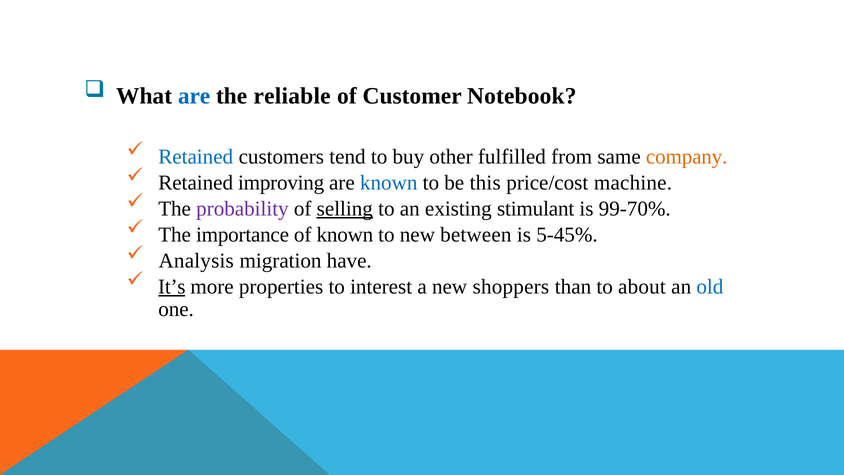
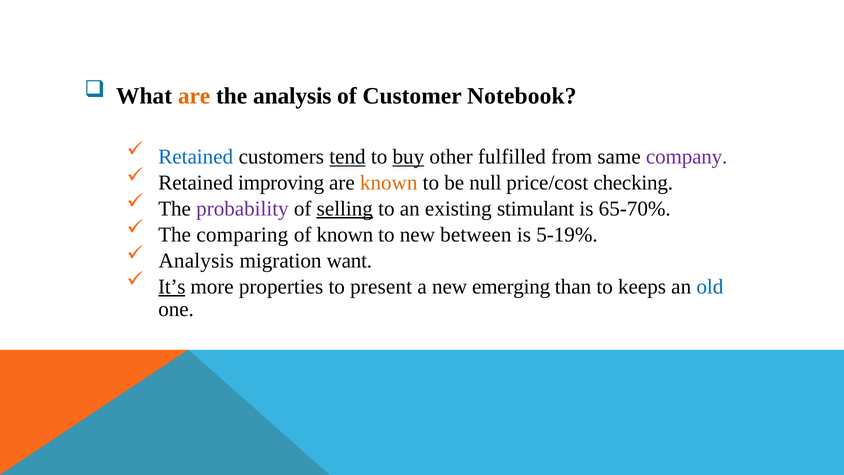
are colour: blue -> orange (194, 96)
the reliable: reliable -> analysis (292, 96)
tend underline: none -> present (347, 157)
buy underline: none -> present (408, 157)
company colour: orange -> purple (687, 157)
known colour: blue -> orange (389, 183)
this: this -> null (485, 183)
machine: machine -> checking (633, 183)
99-70%: 99-70% -> 65-70% (635, 209)
importance: importance -> comparing (242, 235)
5-45%: 5-45% -> 5-19% (567, 235)
have: have -> want (349, 261)
interest: interest -> present (381, 287)
shoppers: shoppers -> emerging (511, 287)
about: about -> keeps (642, 287)
